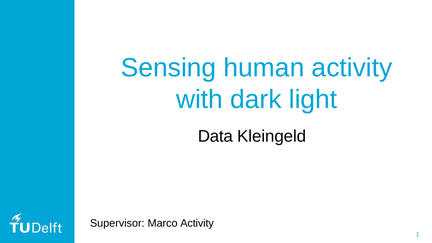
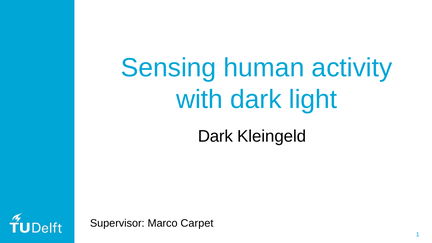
Data: Data -> Dark (215, 136)
Marco Activity: Activity -> Carpet (197, 223)
